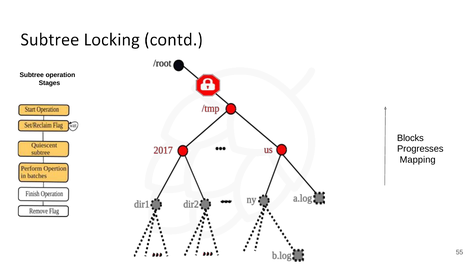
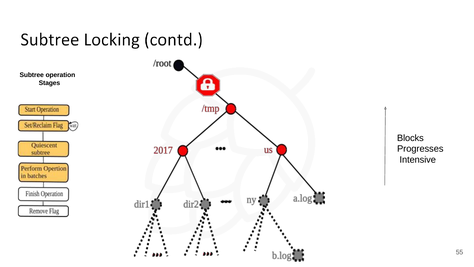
Mapping: Mapping -> Intensive (418, 160)
